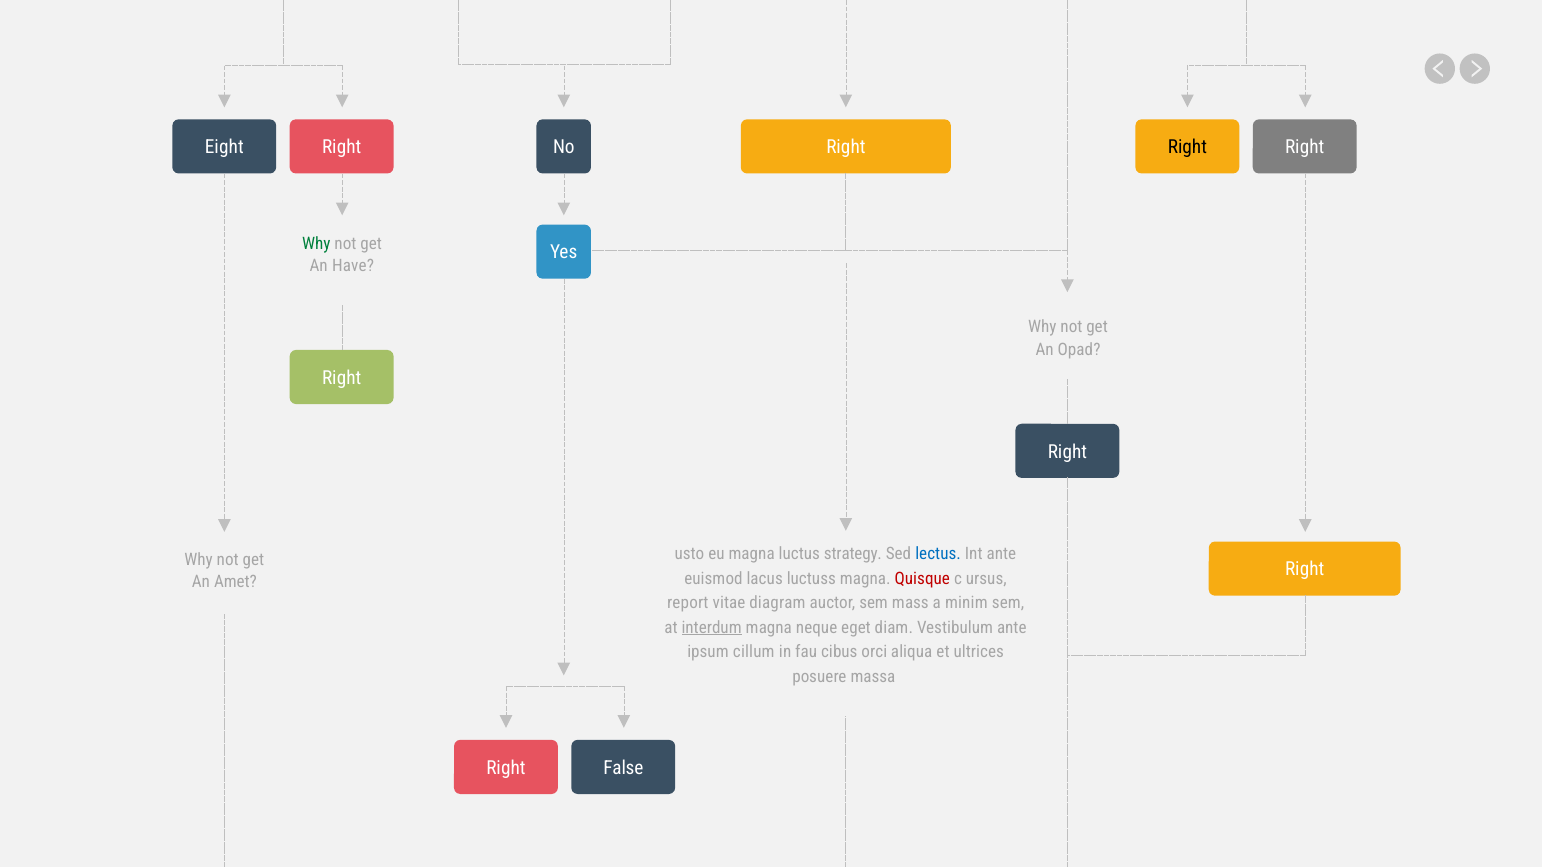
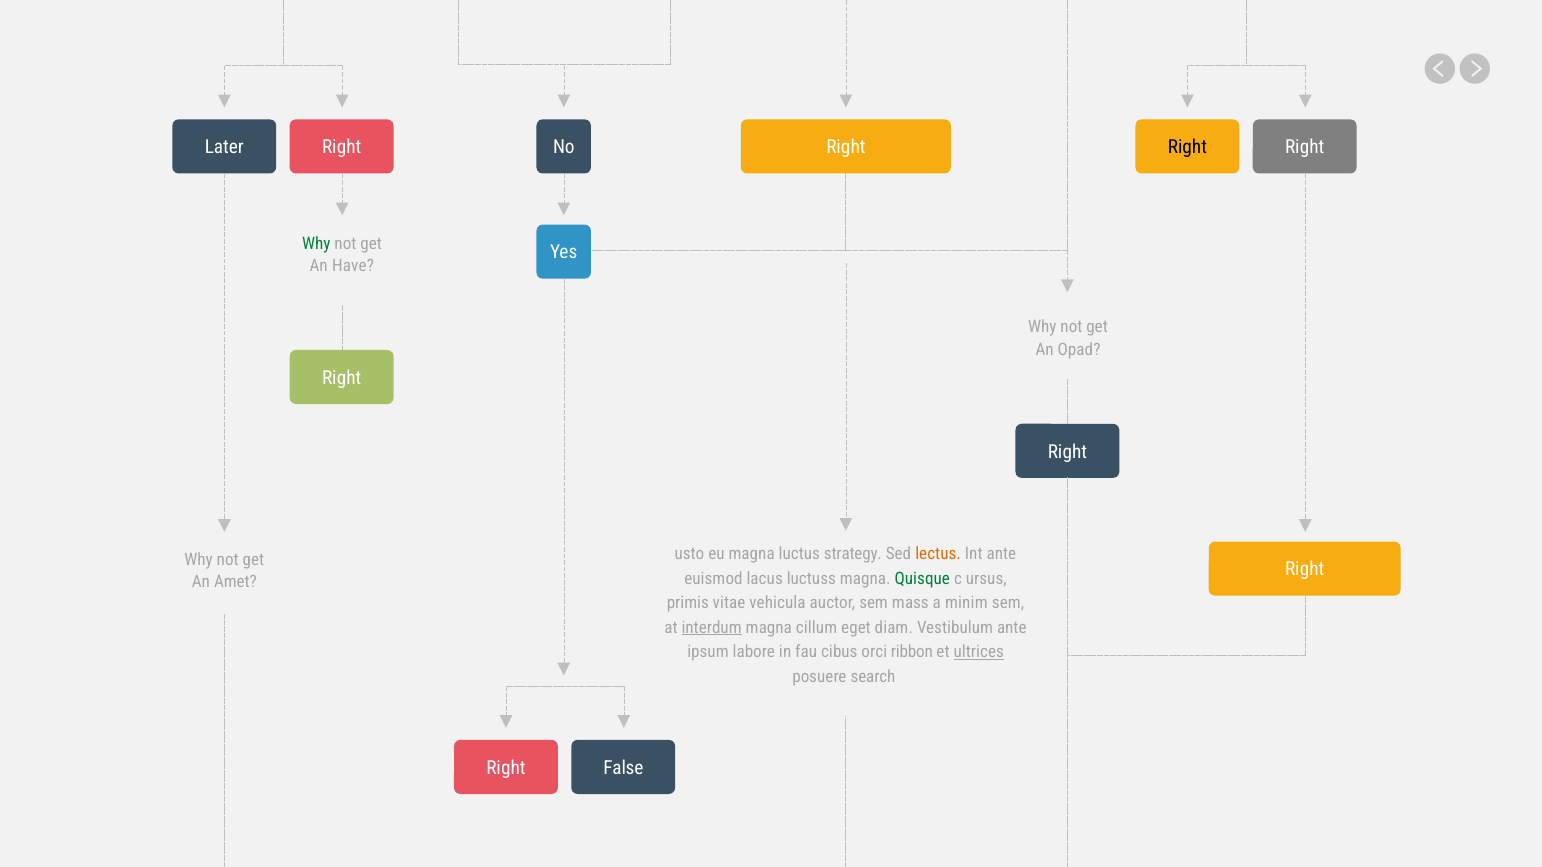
Eight: Eight -> Later (224, 148)
lectus colour: blue -> orange (938, 554)
Quisque colour: red -> green (922, 579)
report: report -> primis (688, 603)
diagram: diagram -> vehicula (778, 603)
neque: neque -> cillum (817, 628)
cillum: cillum -> labore (754, 652)
aliqua: aliqua -> ribbon (912, 652)
ultrices underline: none -> present (979, 652)
massa: massa -> search (873, 677)
